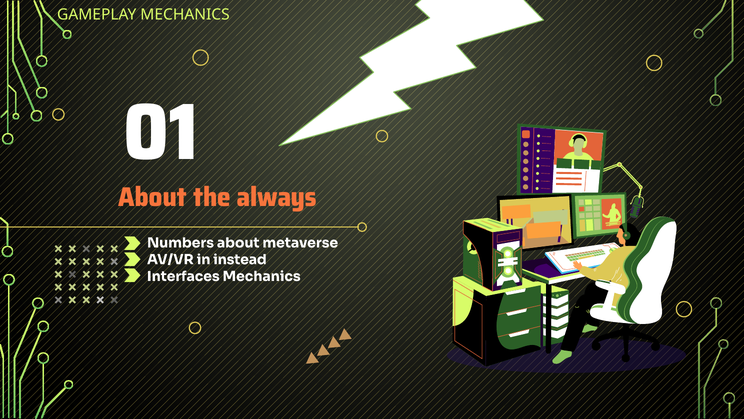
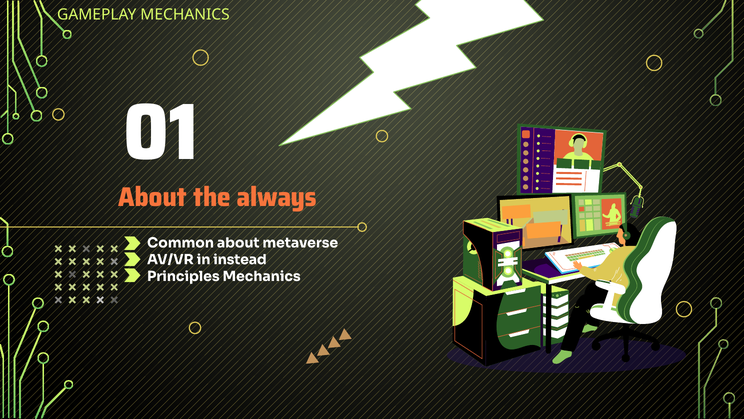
Numbers: Numbers -> Common (180, 243)
Interfaces: Interfaces -> Principles (183, 276)
